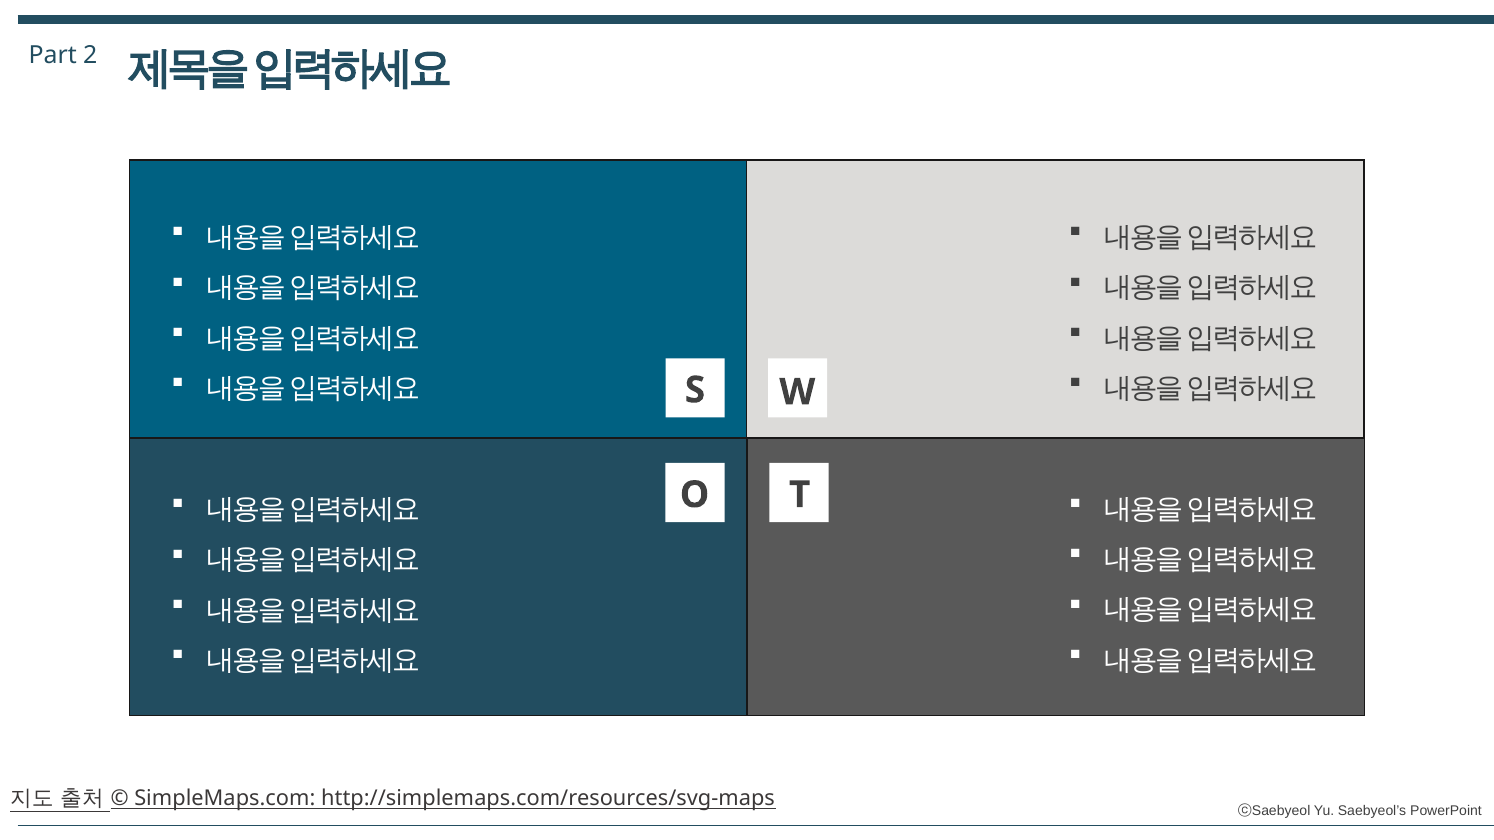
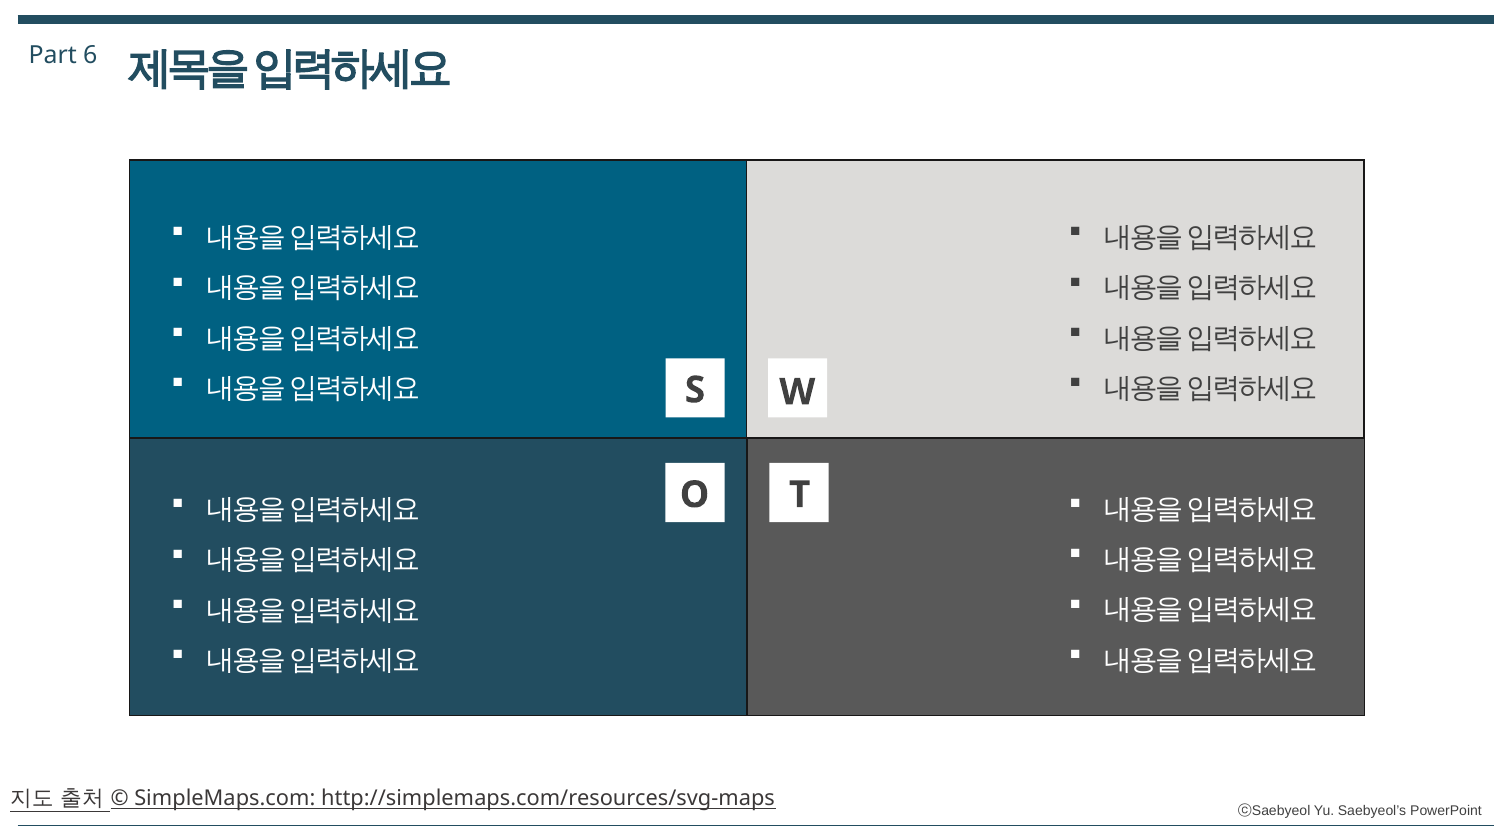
2: 2 -> 6 (90, 56)
